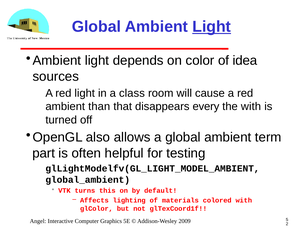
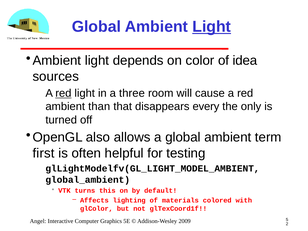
red underline: none -> present (63, 93)
class: class -> three (132, 93)
the with: with -> only (251, 107)
part: part -> first (44, 153)
